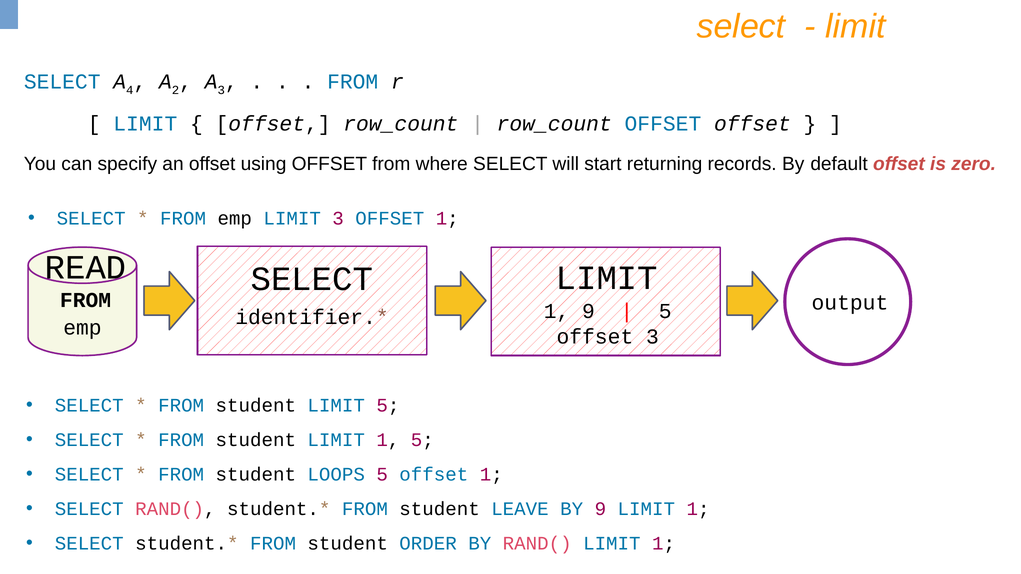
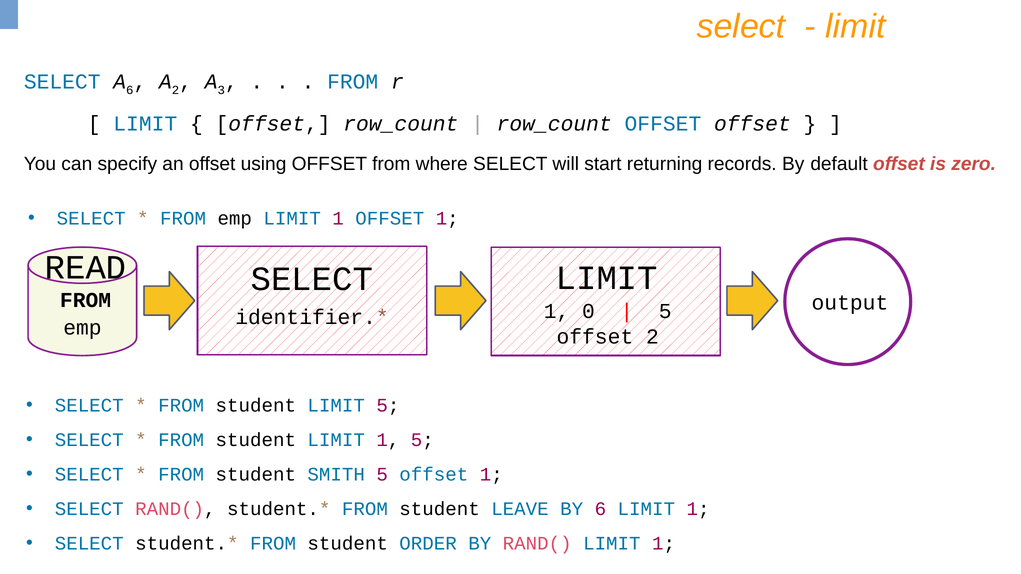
4: 4 -> 6 (130, 90)
emp LIMIT 3: 3 -> 1 (338, 219)
1 9: 9 -> 0 (588, 311)
offset 3: 3 -> 2 (652, 337)
LOOPS: LOOPS -> SMITH (336, 475)
BY 9: 9 -> 6 (600, 509)
